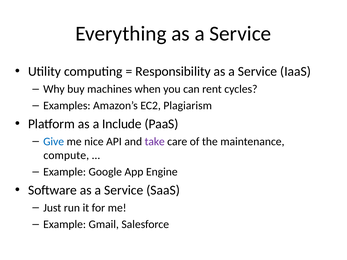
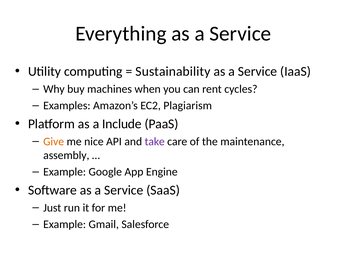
Responsibility: Responsibility -> Sustainability (173, 72)
Give colour: blue -> orange (54, 142)
compute: compute -> assembly (66, 155)
